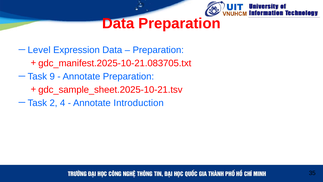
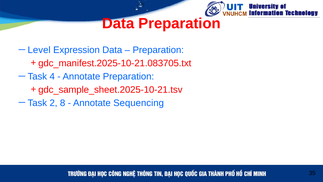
9: 9 -> 4 (52, 76)
4: 4 -> 8 (63, 103)
Introduction: Introduction -> Sequencing (139, 103)
